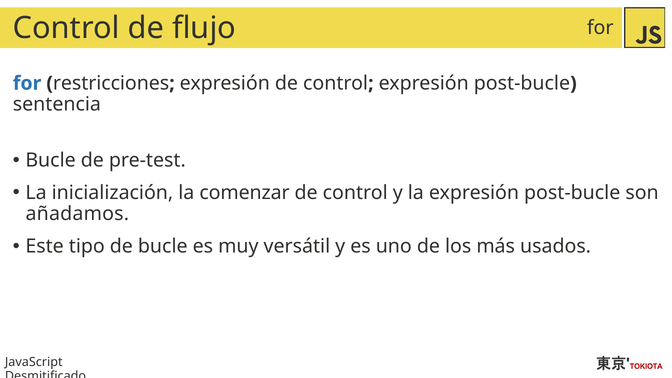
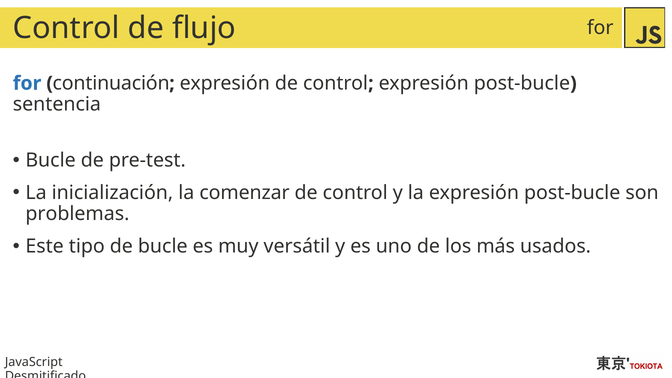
restricciones: restricciones -> continuación (111, 83)
añadamos: añadamos -> problemas (77, 214)
